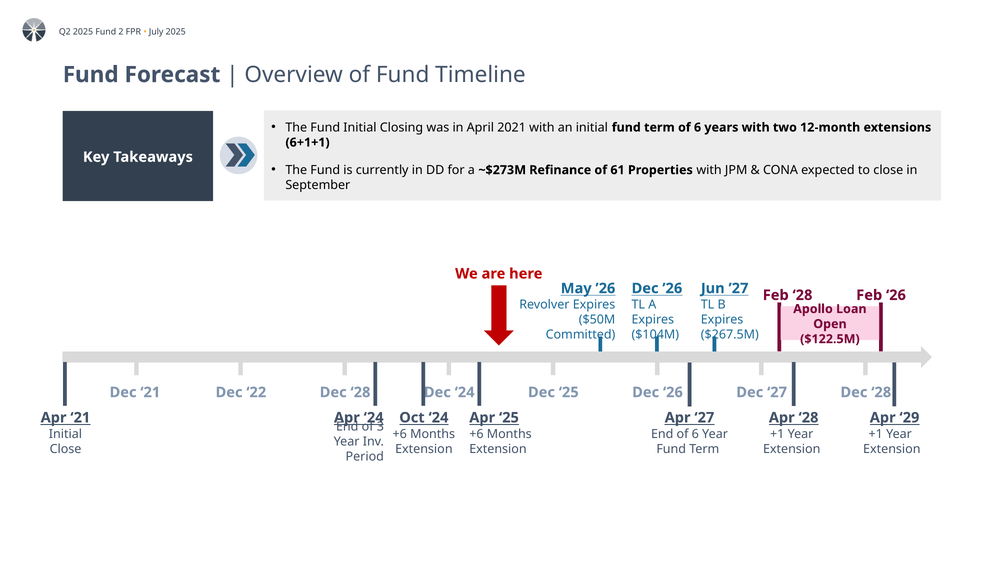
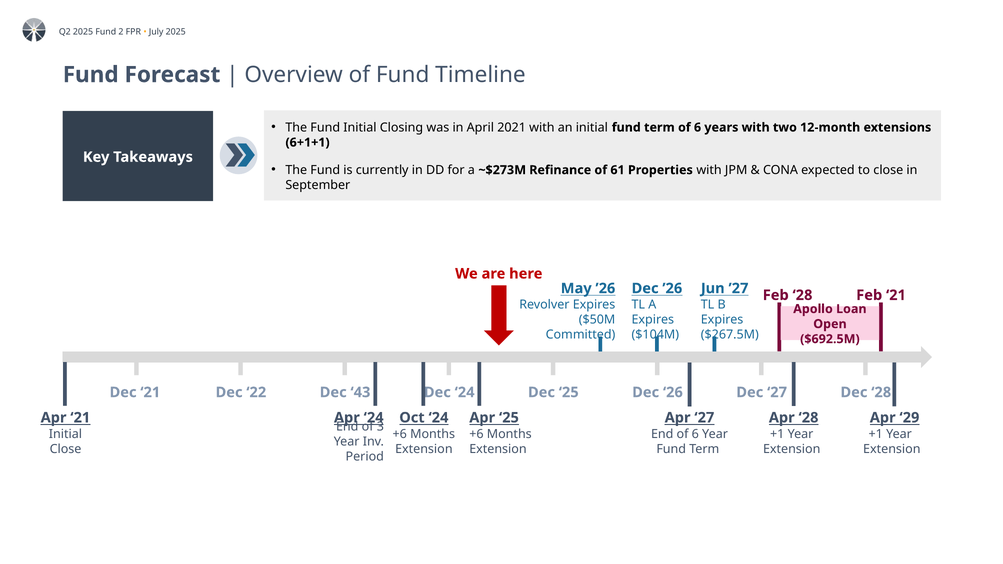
Feb 26: 26 -> 21 (896, 295)
$122.5M: $122.5M -> $692.5M (830, 339)
22 Dec 28: 28 -> 43 (360, 392)
